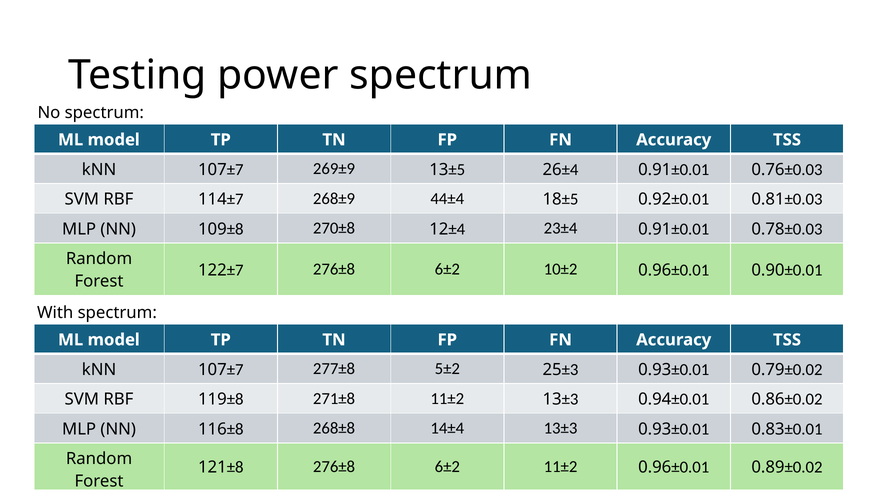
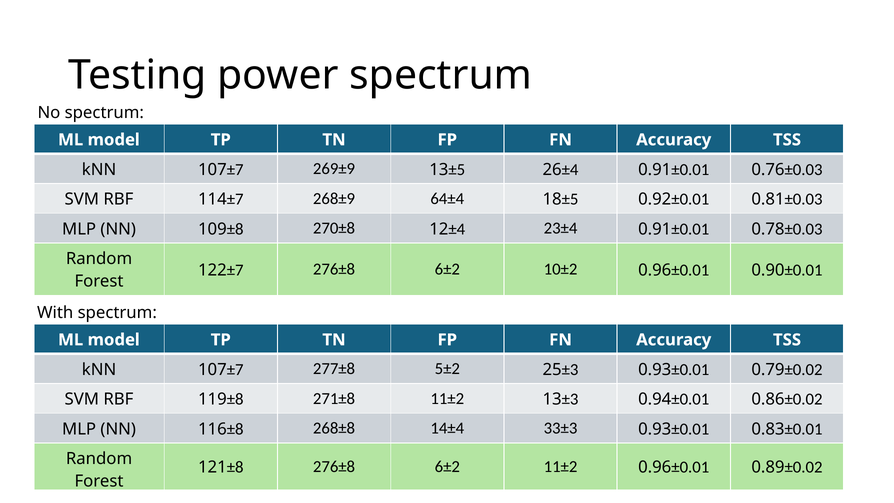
44±4: 44±4 -> 64±4 (447, 198)
13±3: 13±3 -> 33±3 (561, 428)
